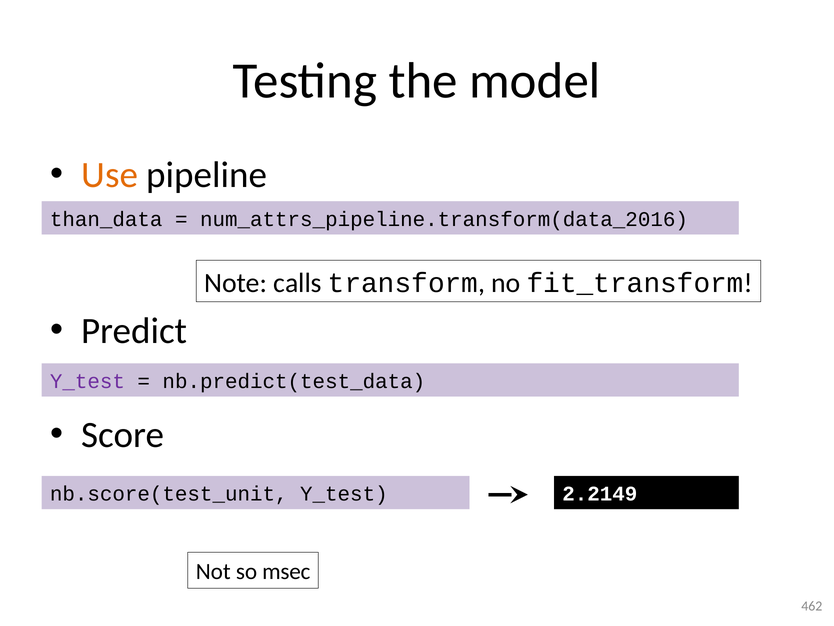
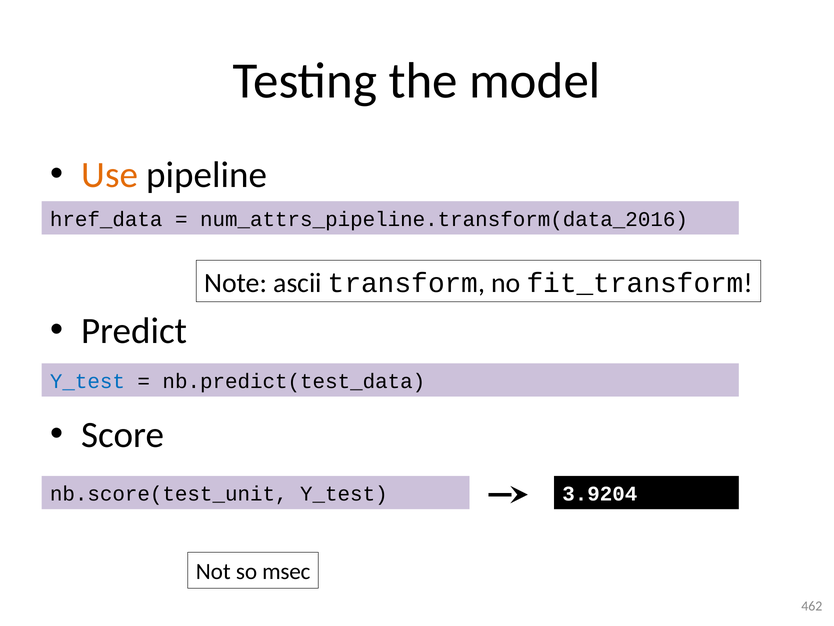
than_data: than_data -> href_data (106, 219)
calls: calls -> ascii (298, 283)
Y_test colour: purple -> blue (87, 381)
2.2149: 2.2149 -> 3.9204 (600, 494)
